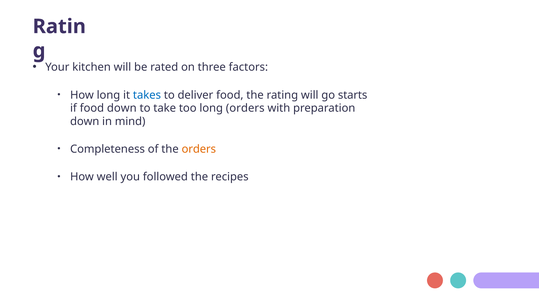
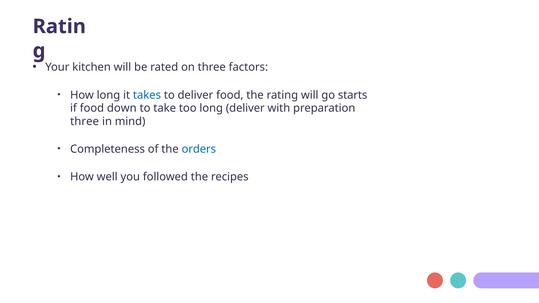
long orders: orders -> deliver (245, 108)
down: down -> three (85, 121)
orders colour: orange -> blue (199, 149)
